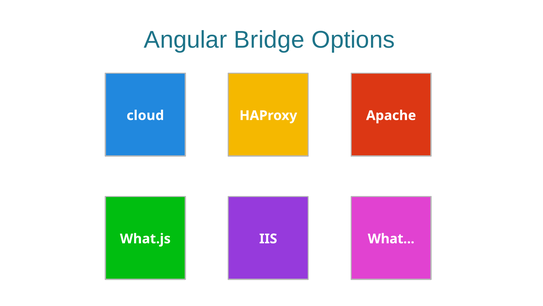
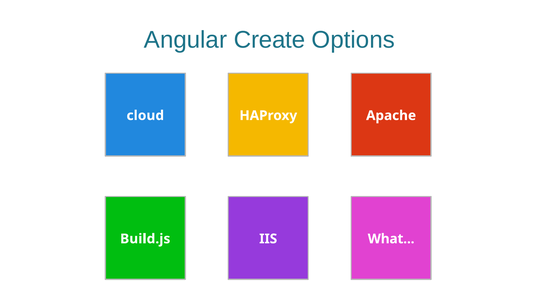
Bridge: Bridge -> Create (269, 40)
What.js: What.js -> Build.js (145, 238)
